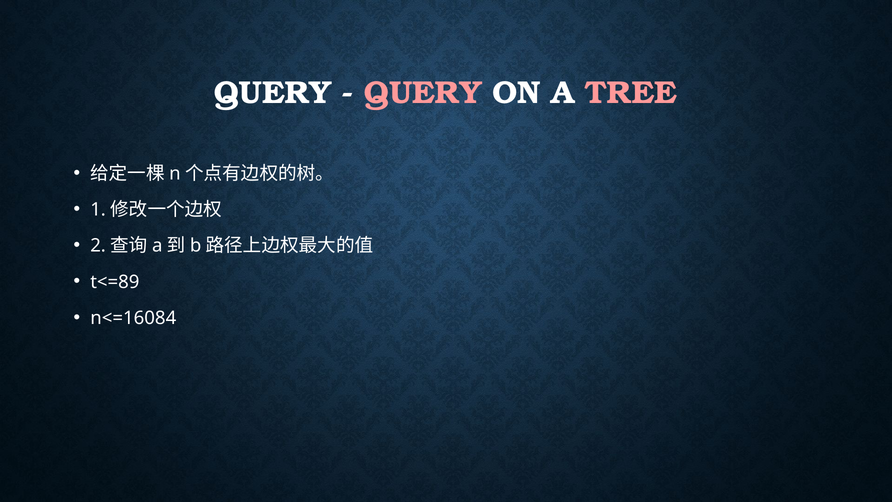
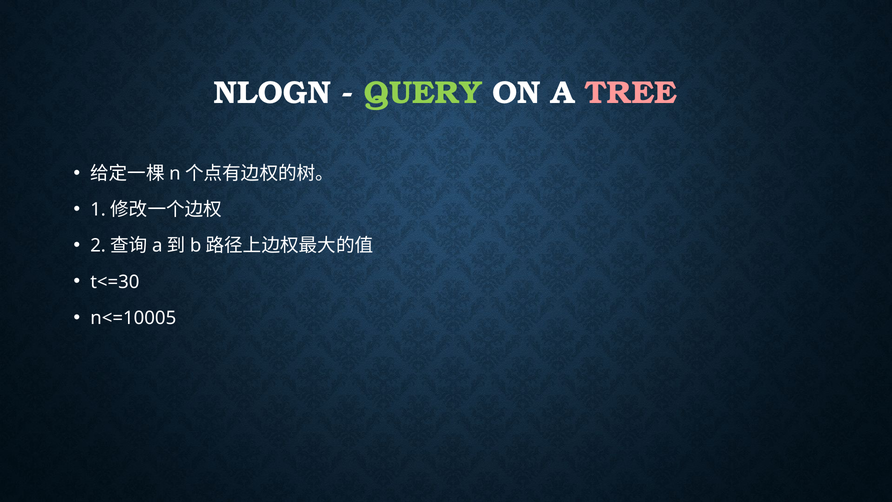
QUERY: QUERY -> NLOGN (272, 93)
QUERY colour: pink -> light green (423, 93)
t<=89: t<=89 -> t<=30 (115, 282)
n<=16084: n<=16084 -> n<=10005 (133, 318)
